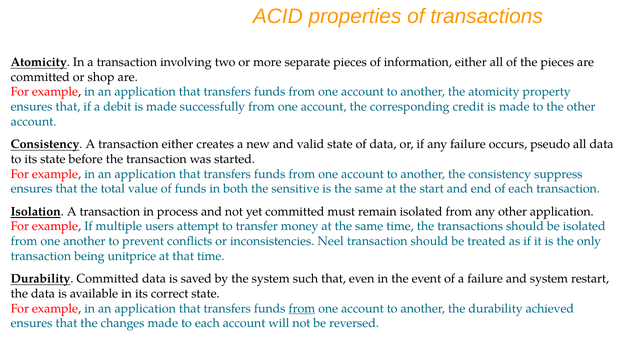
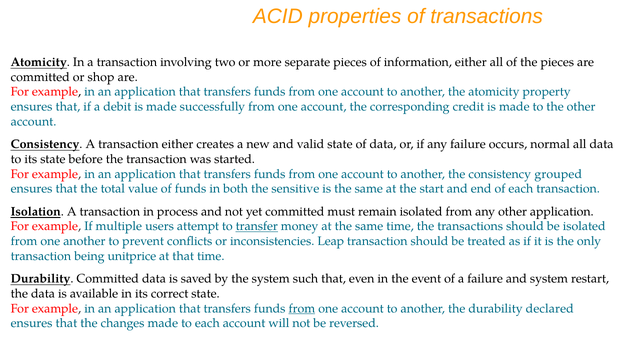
pseudo: pseudo -> normal (550, 144)
suppress: suppress -> grouped (558, 174)
transfer underline: none -> present (257, 226)
Neel: Neel -> Leap (331, 241)
achieved: achieved -> declared (550, 309)
